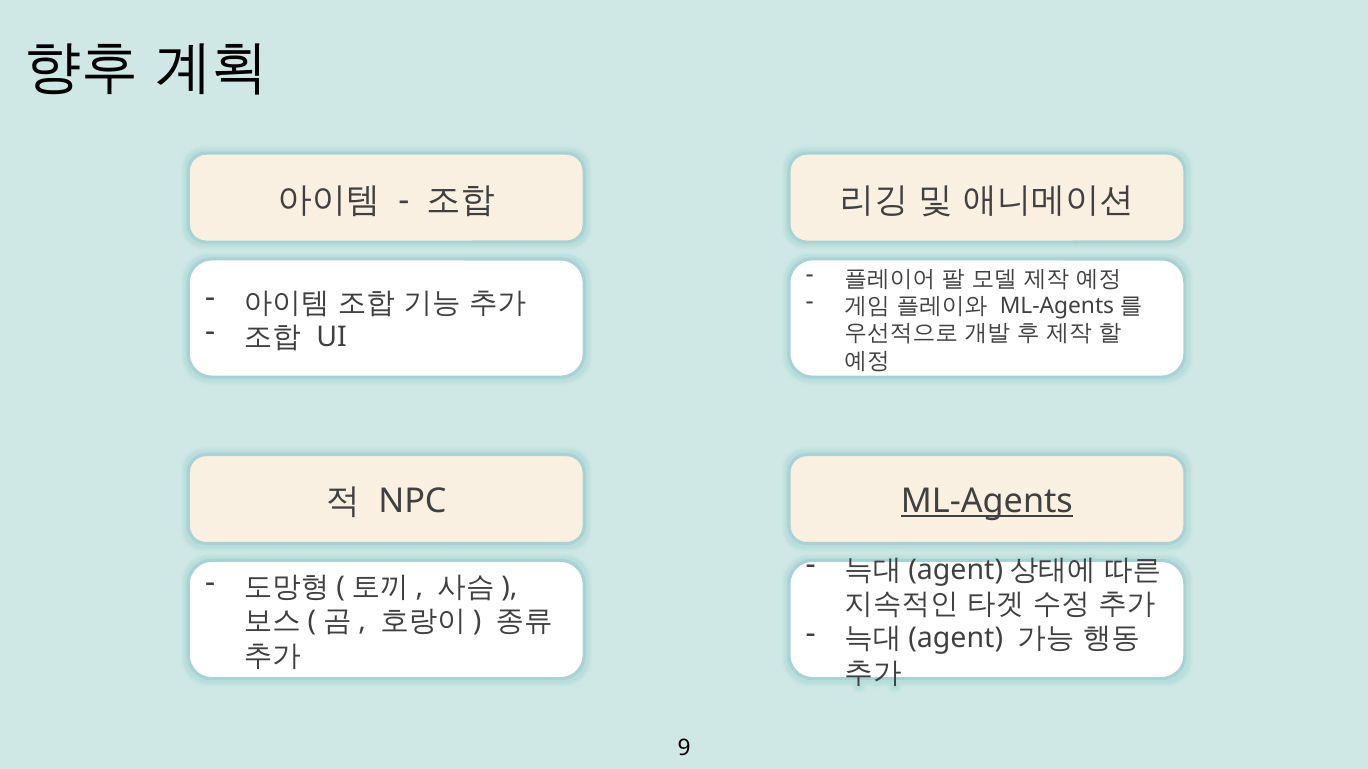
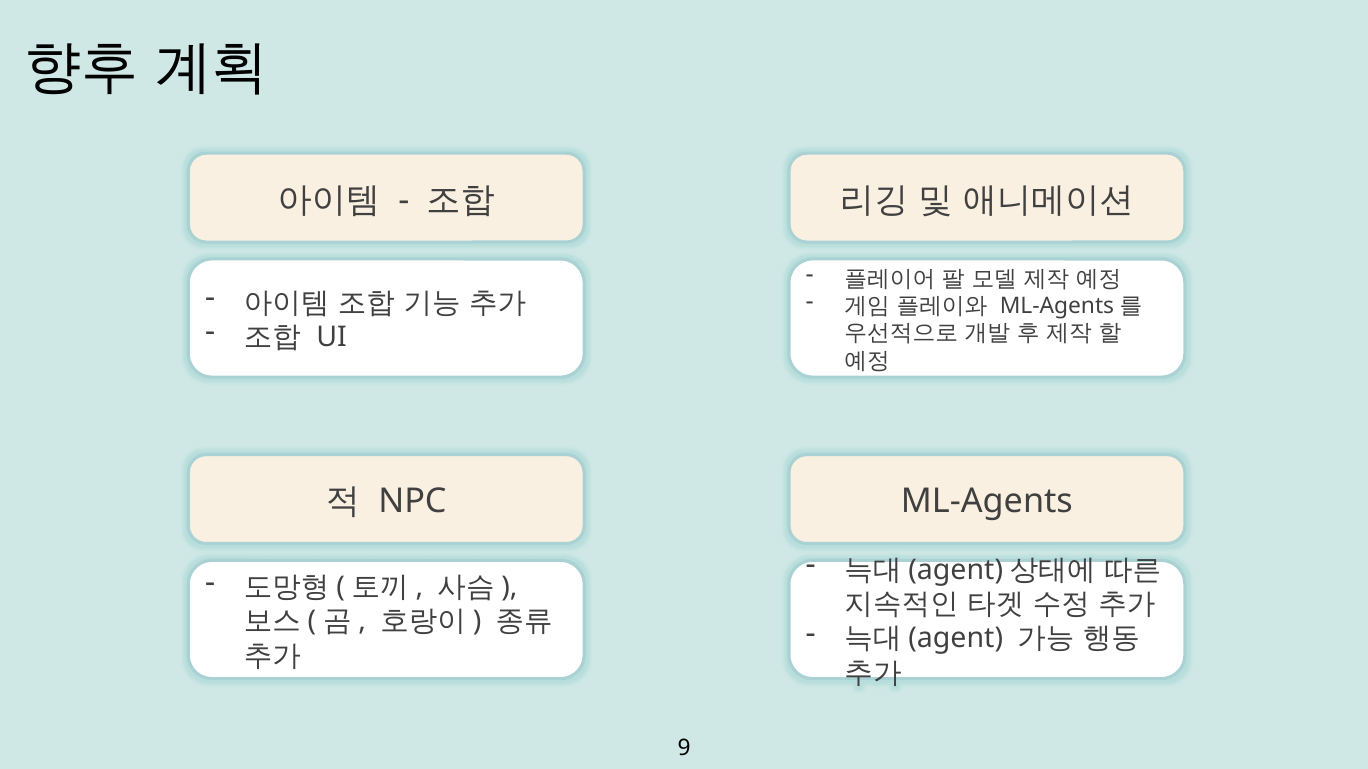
ML-Agents underline: present -> none (987, 502)
